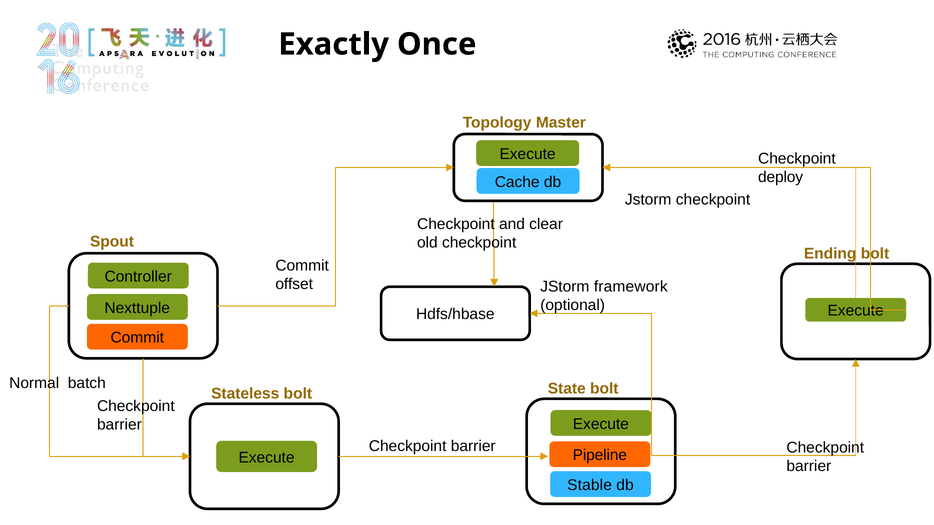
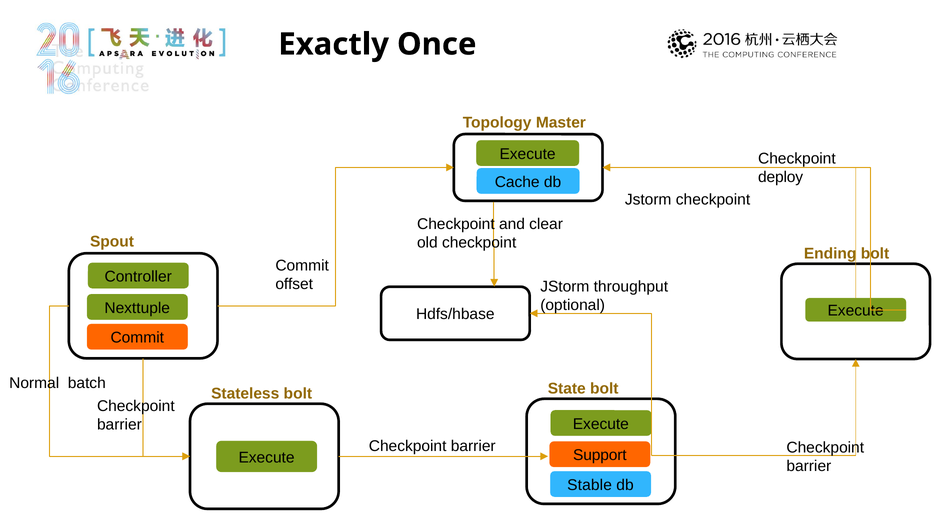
framework: framework -> throughput (631, 287)
Pipeline: Pipeline -> Support (600, 456)
